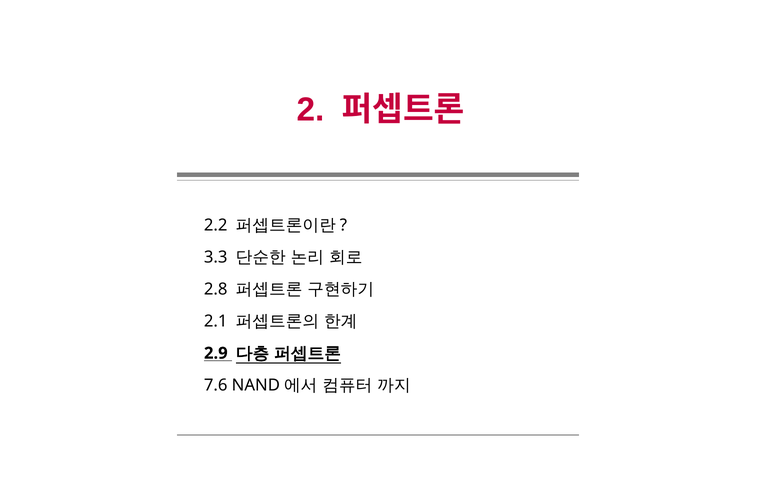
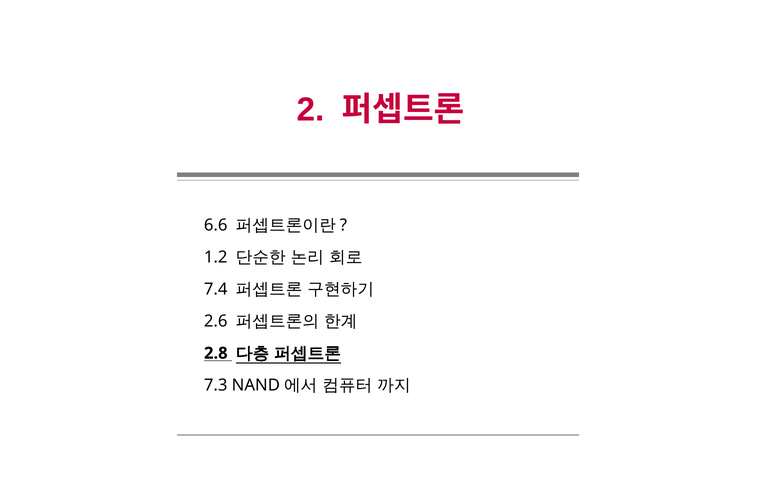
2.2: 2.2 -> 6.6 (216, 225)
3.3: 3.3 -> 1.2 (216, 257)
2.8: 2.8 -> 7.4 (216, 289)
2.1: 2.1 -> 2.6 (216, 321)
2.9: 2.9 -> 2.8 (216, 353)
7.6: 7.6 -> 7.3 (216, 385)
